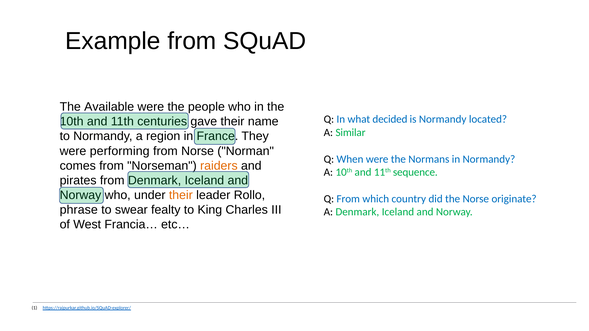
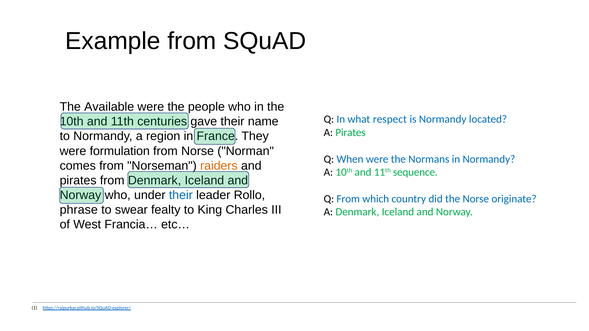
decided: decided -> respect (390, 119)
A Similar: Similar -> Pirates (351, 133)
performing: performing -> formulation (120, 151)
their colour: orange -> blue (181, 195)
